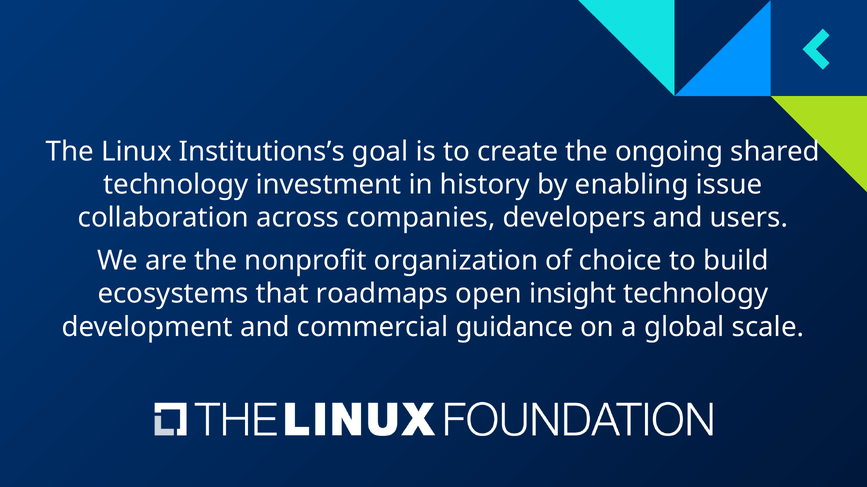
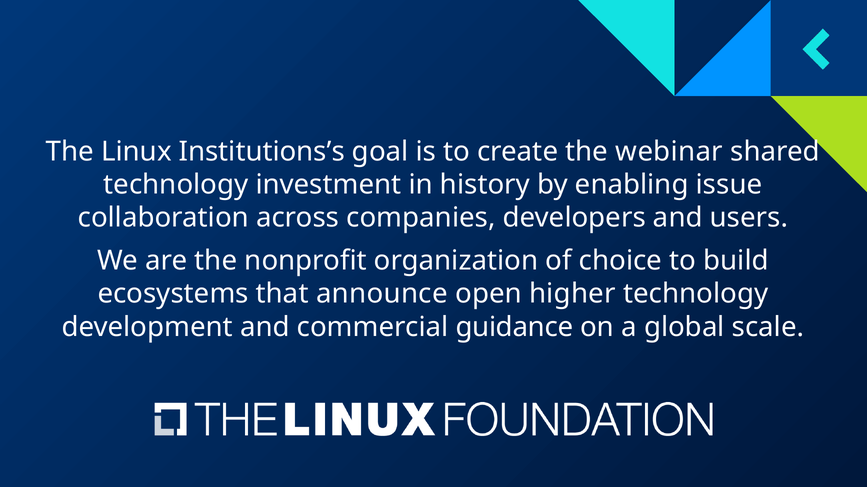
ongoing: ongoing -> webinar (669, 152)
roadmaps: roadmaps -> announce (382, 294)
insight: insight -> higher (572, 294)
